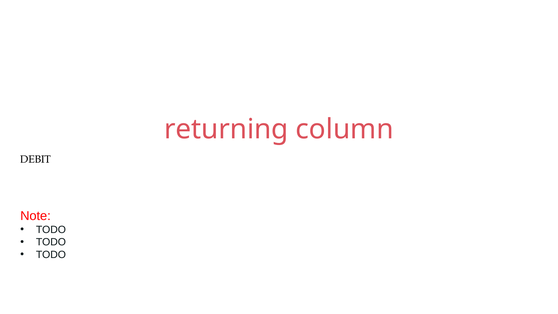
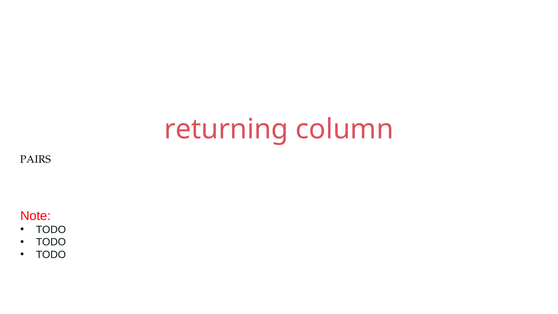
DEBIT: DEBIT -> PAIRS (36, 159)
